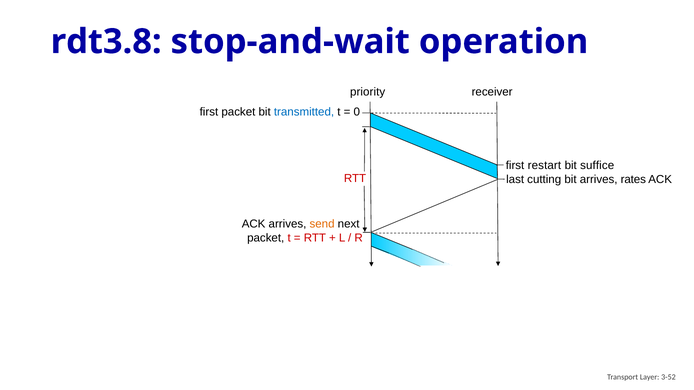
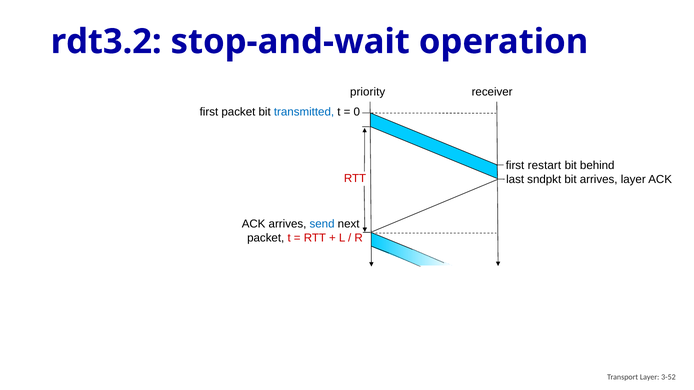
rdt3.8: rdt3.8 -> rdt3.2 (106, 42)
suffice: suffice -> behind (597, 165)
cutting: cutting -> sndpkt (544, 180)
arrives rates: rates -> layer (633, 180)
send colour: orange -> blue (322, 224)
